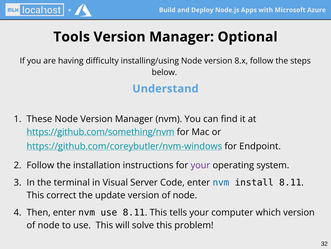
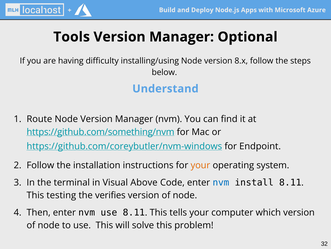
These: These -> Route (39, 119)
your colour: purple -> orange (200, 165)
Server: Server -> Above (144, 182)
correct: correct -> testing (61, 195)
update: update -> verifies (110, 195)
